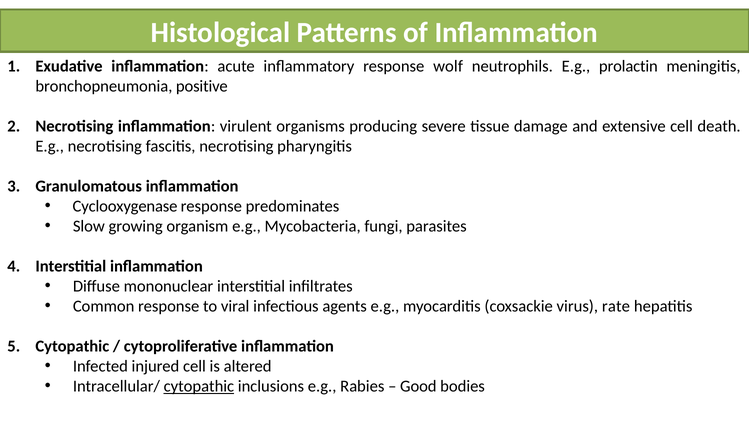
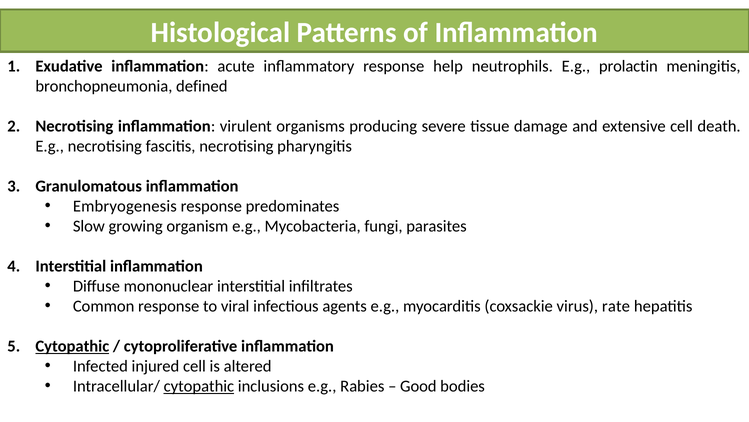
wolf: wolf -> help (448, 66)
positive: positive -> defined (202, 86)
Cyclooxygenase: Cyclooxygenase -> Embryogenesis (125, 206)
Cytopathic underline: none -> present (72, 346)
